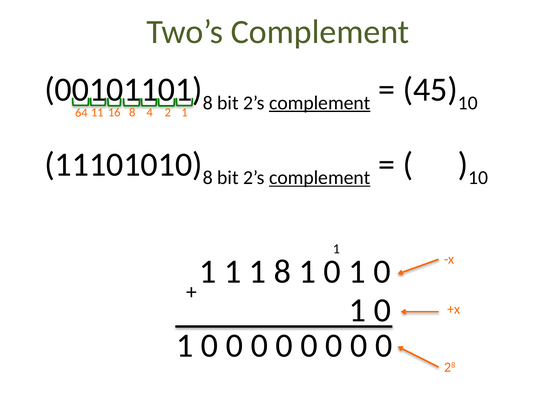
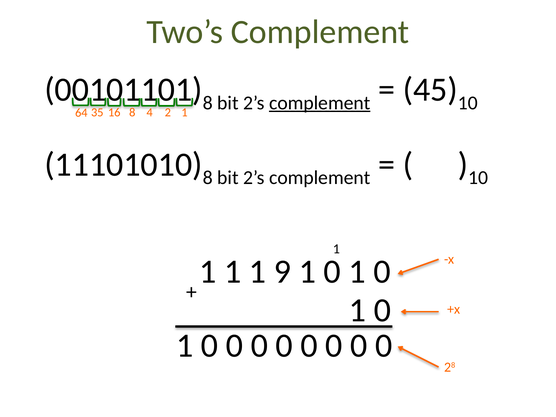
11: 11 -> 35 (97, 112)
complement underline: present -> none (320, 178)
1 8: 8 -> 9 (282, 272)
